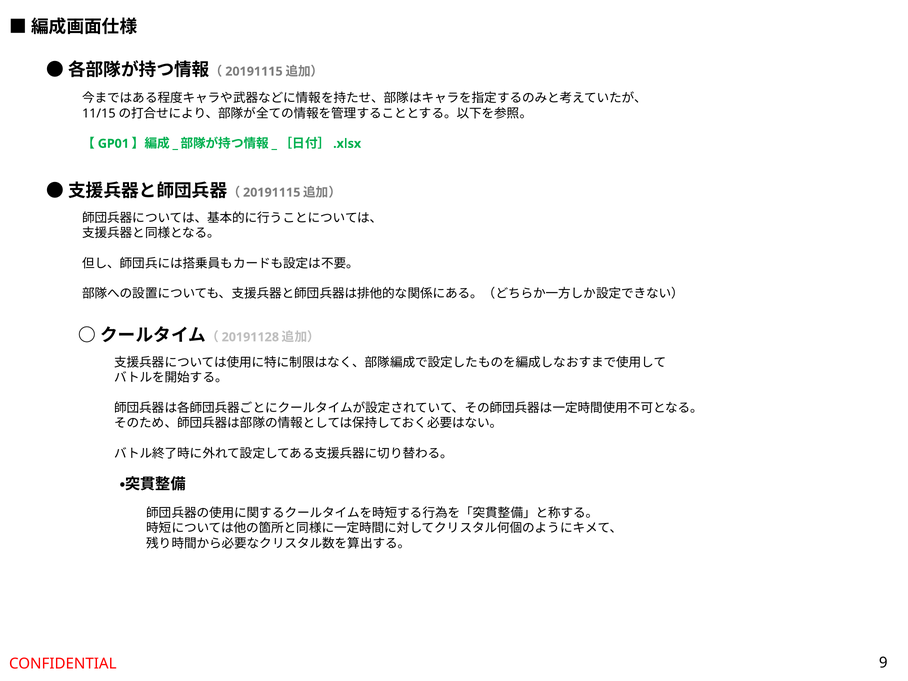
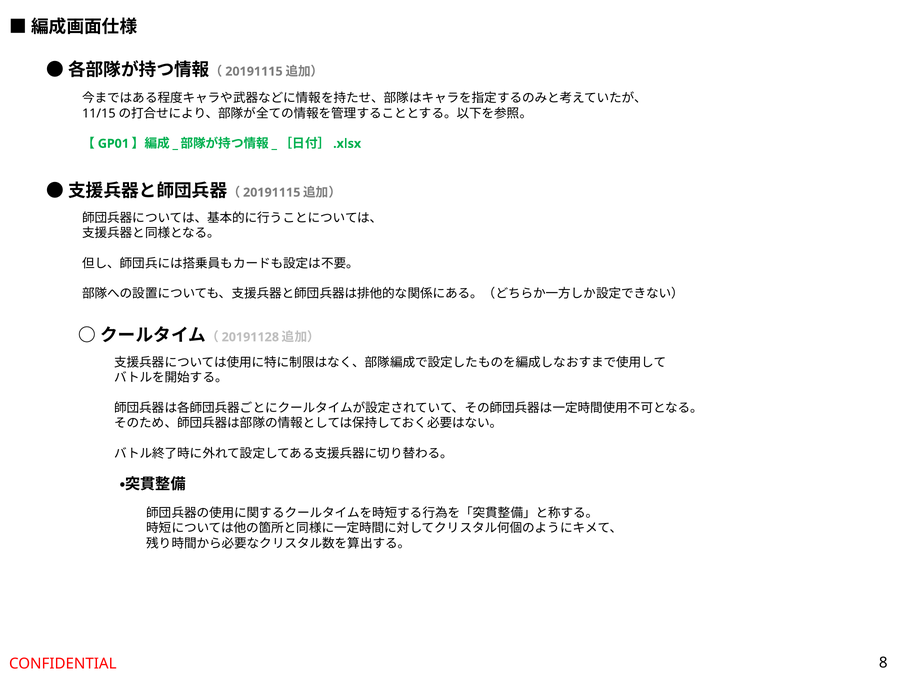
9: 9 -> 8 (883, 663)
